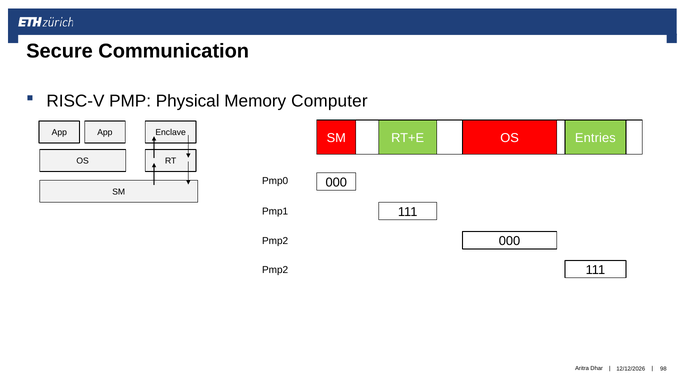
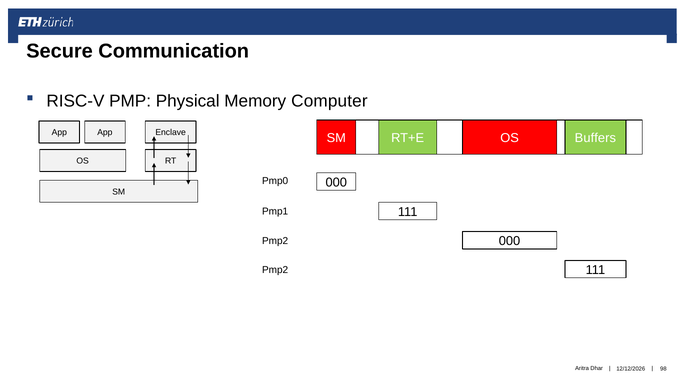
Entries: Entries -> Buffers (595, 138)
